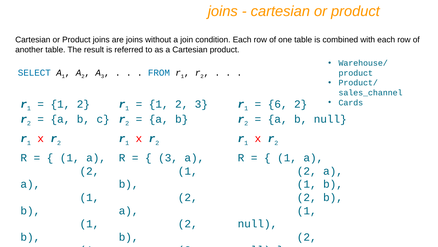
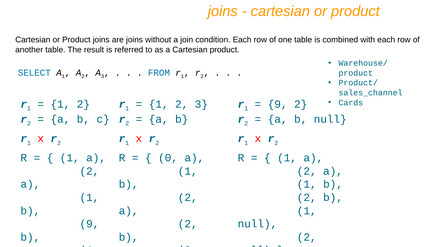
6: 6 -> 9 (278, 104)
3: 3 -> 0 (168, 158)
1: 1 -> 9 (89, 223)
